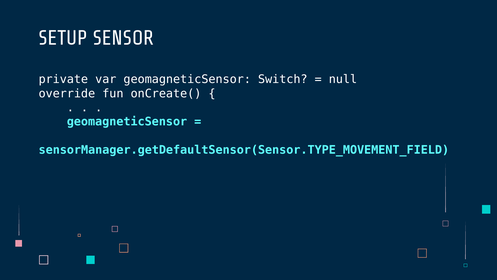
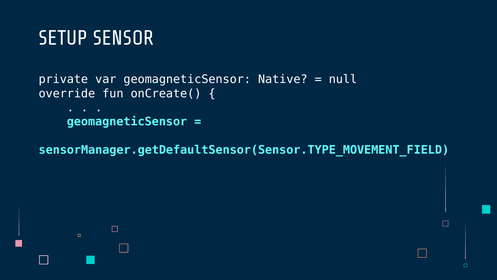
Switch: Switch -> Native (283, 79)
